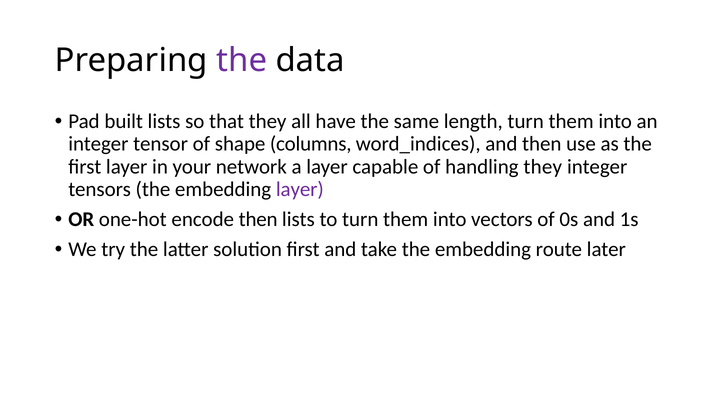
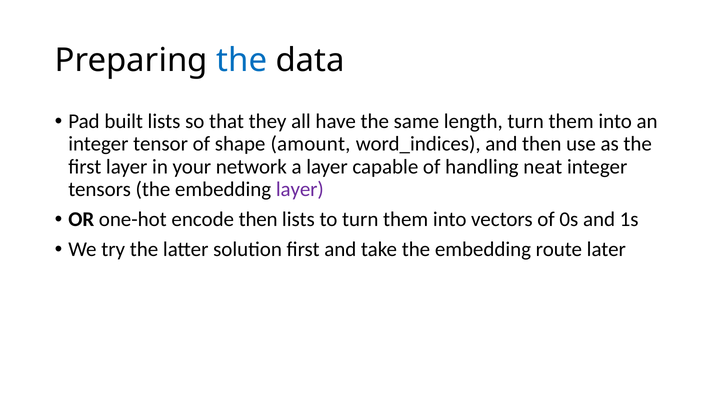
the colour: purple -> blue (242, 60)
columns: columns -> amount (310, 144)
handling they: they -> neat (543, 167)
